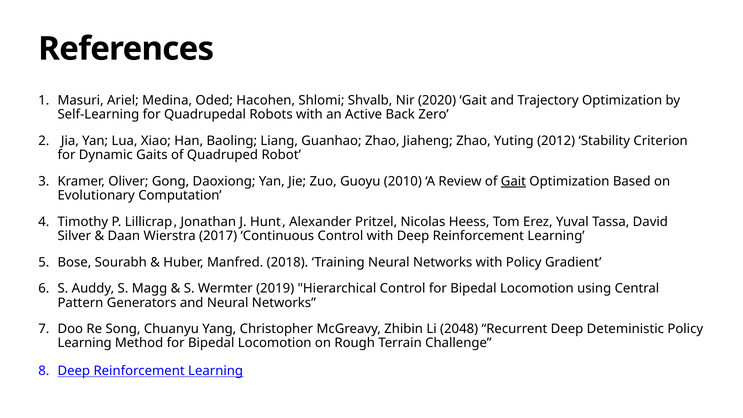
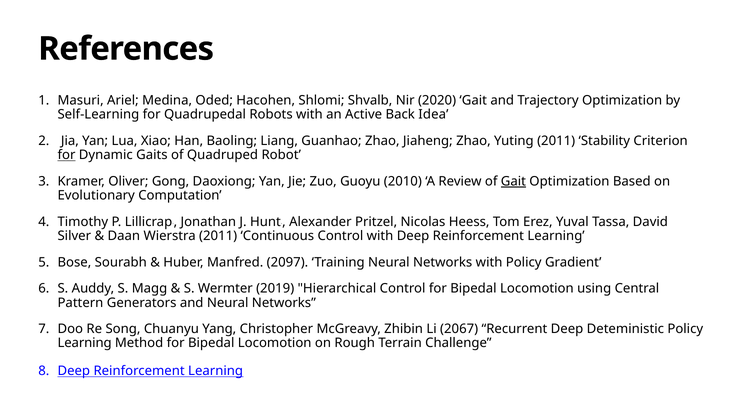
Zero: Zero -> Idea (433, 115)
Yuting 2012: 2012 -> 2011 (556, 141)
for underline: none -> present (66, 155)
Wierstra 2017: 2017 -> 2011 (218, 236)
2018: 2018 -> 2097 (287, 262)
2048: 2048 -> 2067 (459, 329)
